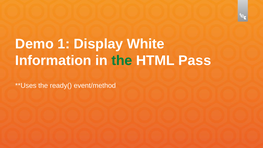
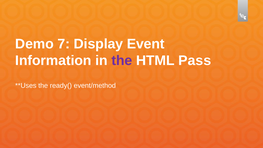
1: 1 -> 7 (64, 44)
White: White -> Event (146, 44)
the colour: green -> purple (122, 61)
